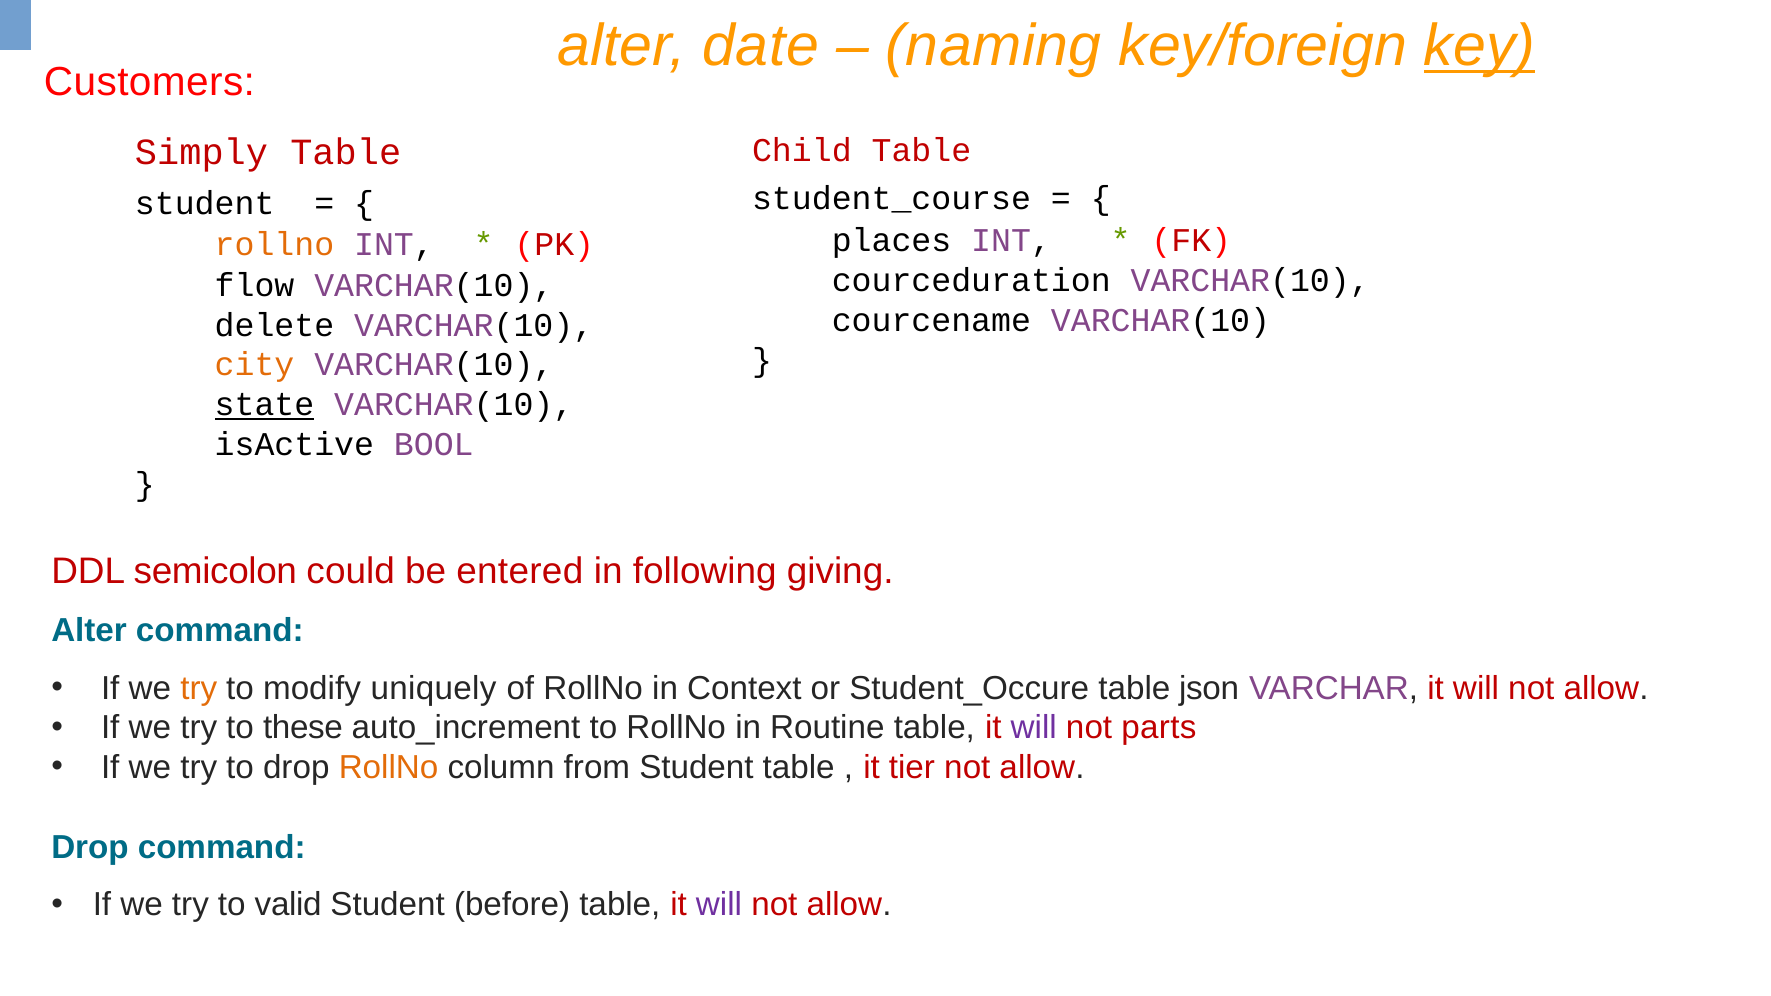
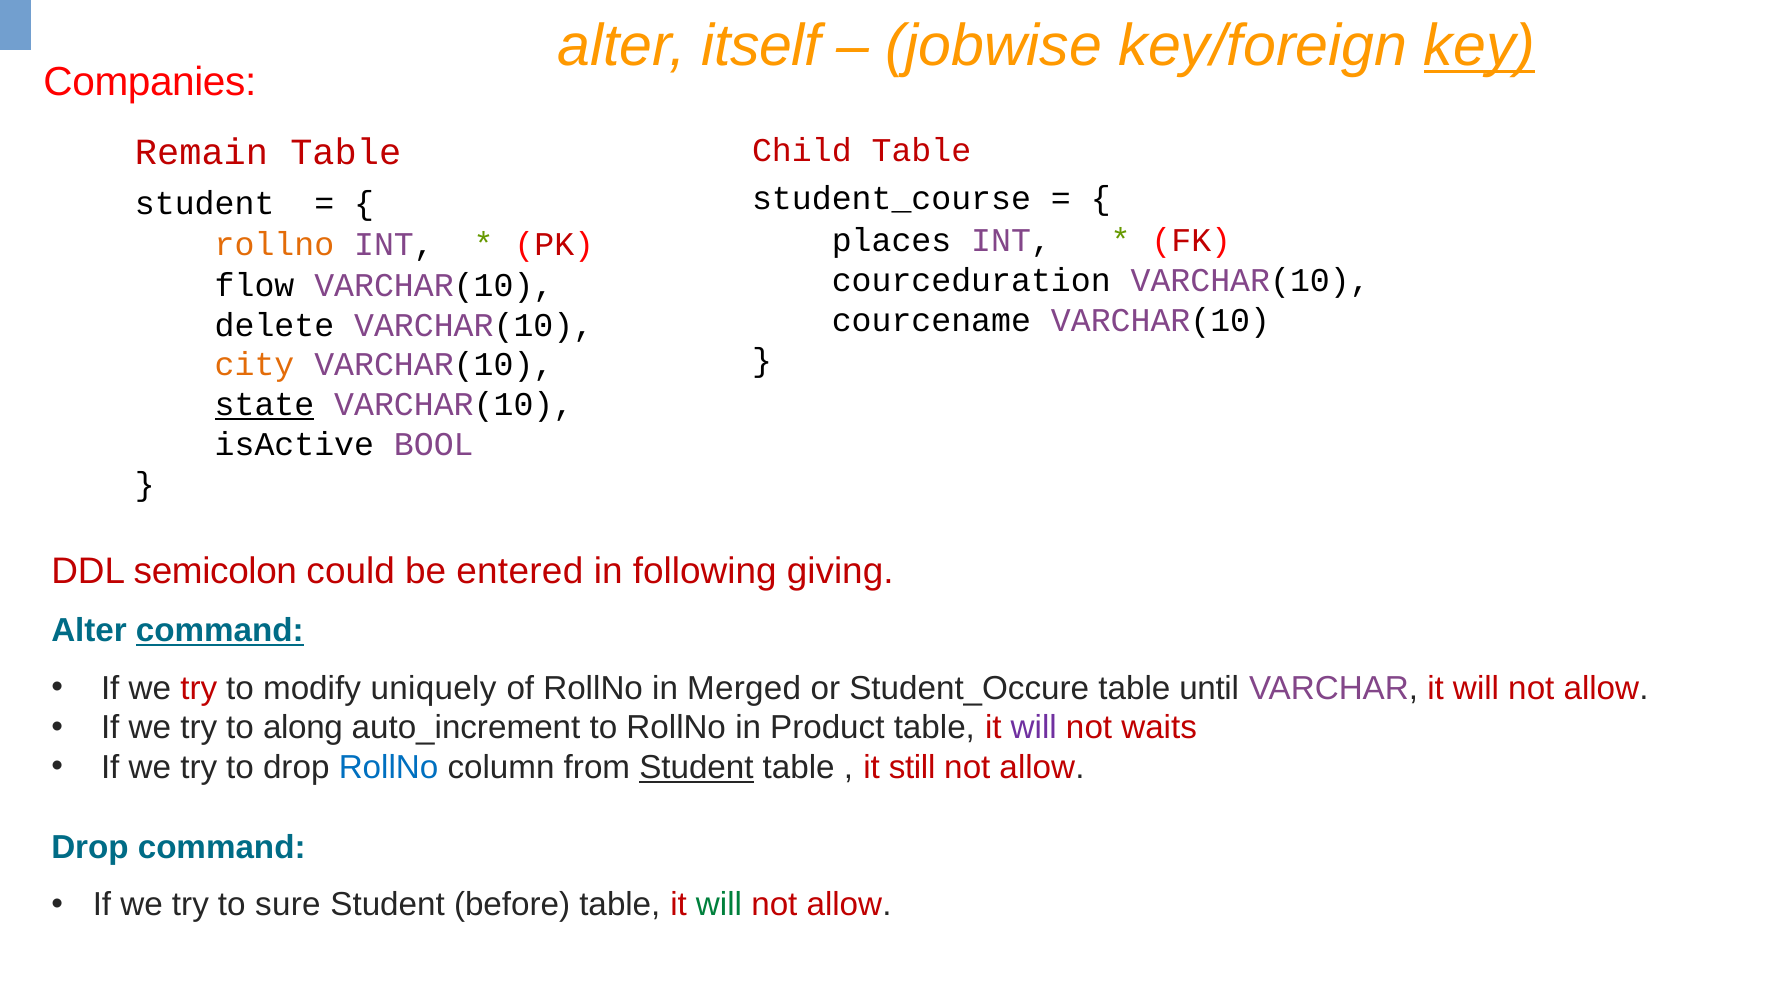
date: date -> itself (761, 46)
naming: naming -> jobwise (994, 46)
Customers: Customers -> Companies (150, 82)
Simply: Simply -> Remain (202, 153)
command underline: none -> present (220, 631)
try colour: orange -> red (199, 688)
Context: Context -> Merged (744, 688)
json: json -> until (1209, 688)
these: these -> along (303, 728)
Routine: Routine -> Product (827, 728)
parts: parts -> waits (1159, 728)
RollNo colour: orange -> blue (389, 768)
Student underline: none -> present (696, 768)
tier: tier -> still (912, 768)
valid: valid -> sure (288, 905)
will colour: purple -> green (719, 905)
